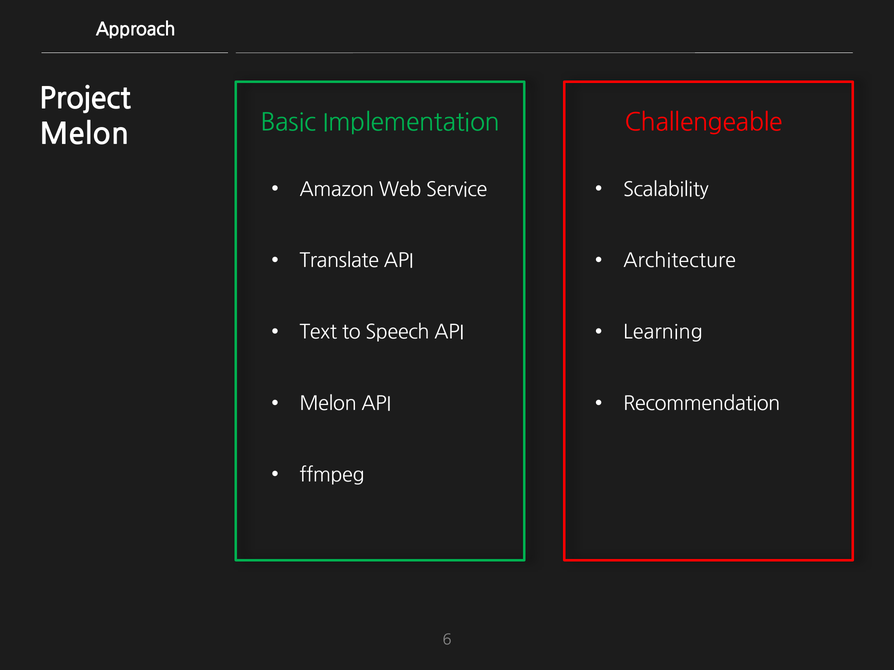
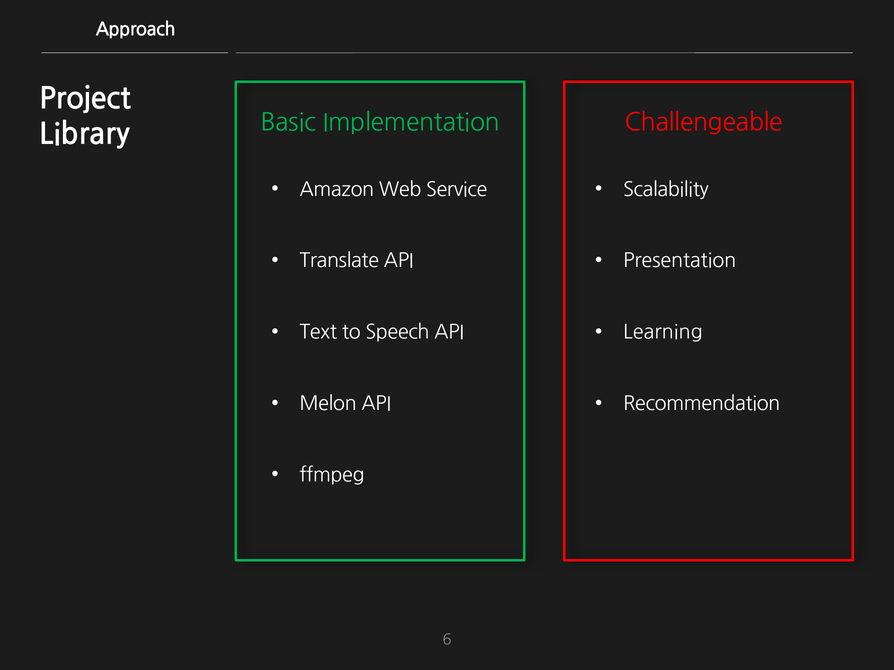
Melon: Melon -> Library (85, 135)
Architecture: Architecture -> Presentation (680, 261)
